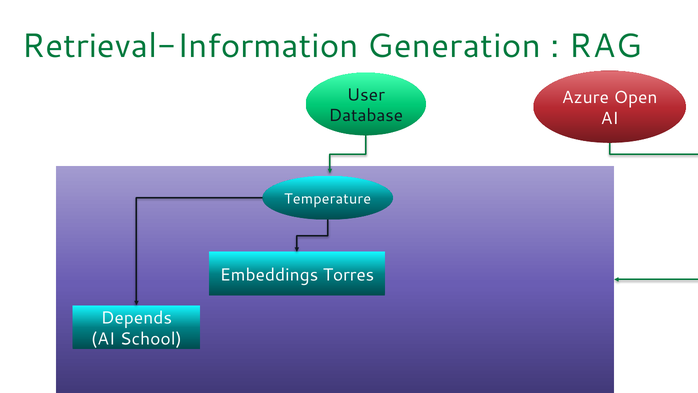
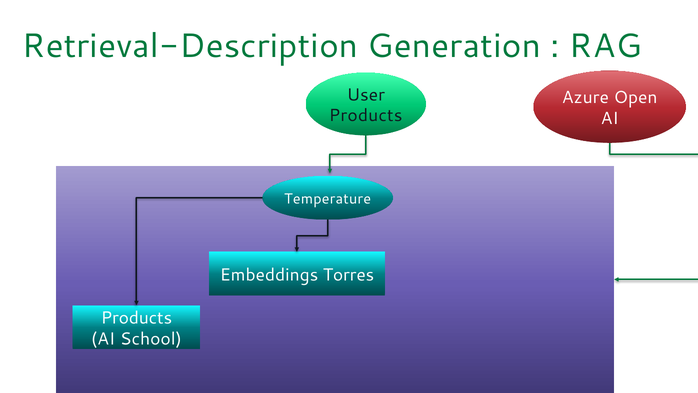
Retrieval-Information: Retrieval-Information -> Retrieval-Description (190, 46)
Database: Database -> Products (366, 116)
Depends: Depends -> Products (136, 318)
